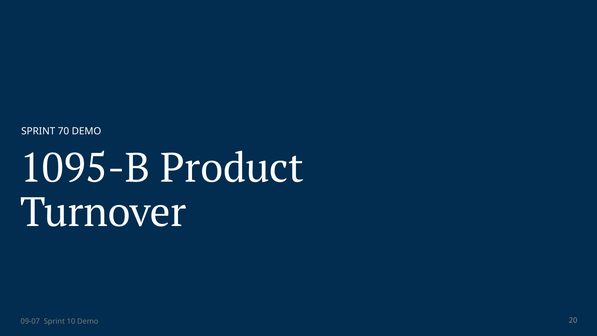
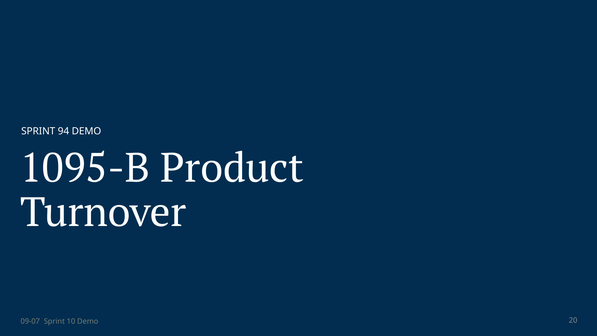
70: 70 -> 94 (63, 131)
